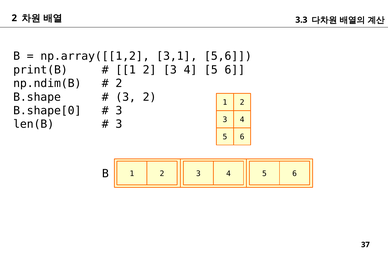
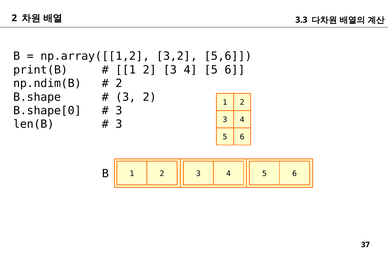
3,1: 3,1 -> 3,2 (177, 56)
